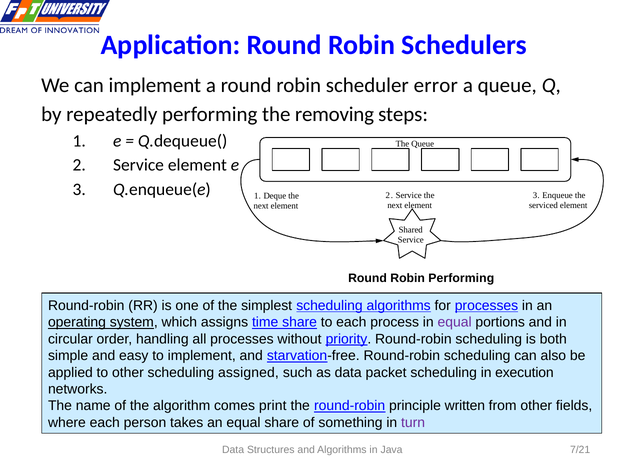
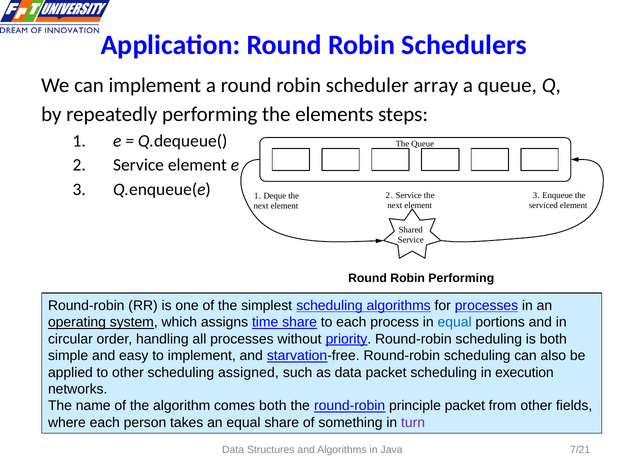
error: error -> array (436, 85)
removing: removing -> elements (334, 115)
equal colour: purple -> blue (455, 322)
comes print: print -> both (273, 406)
principle written: written -> packet (465, 406)
